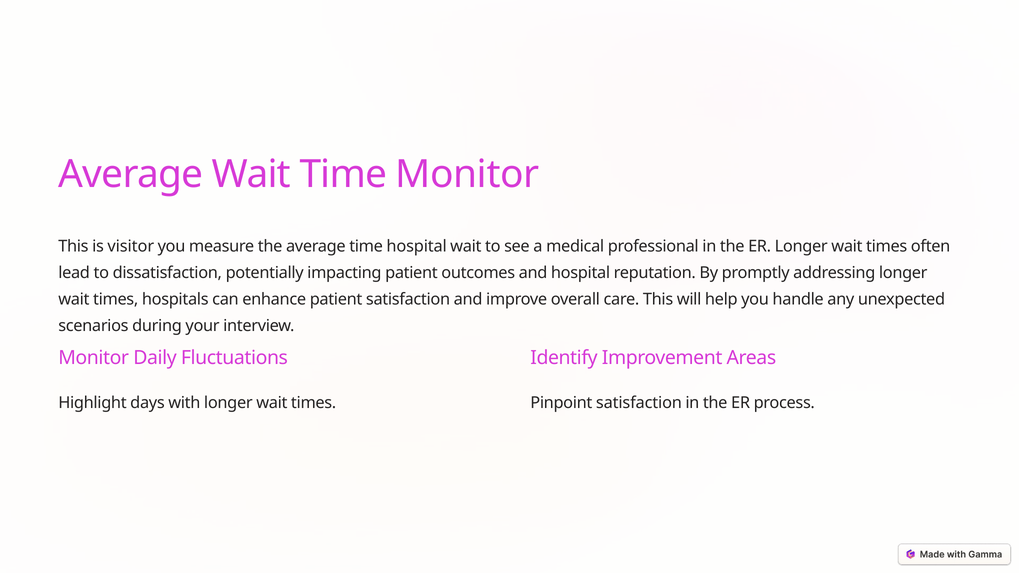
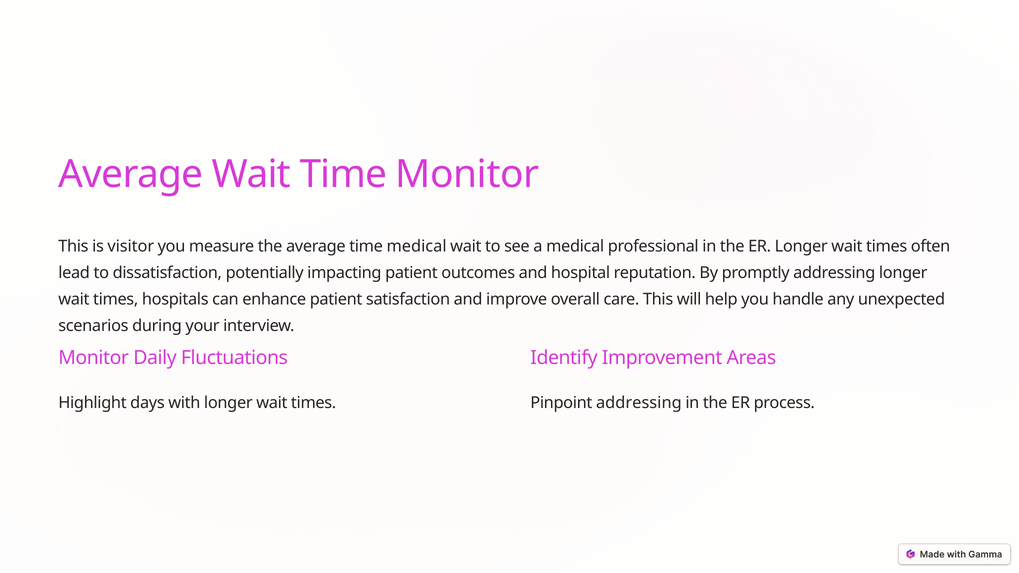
time hospital: hospital -> medical (417, 246)
Pinpoint satisfaction: satisfaction -> addressing (639, 403)
